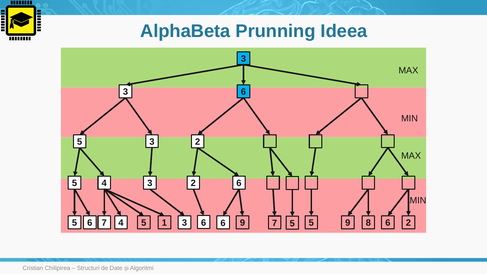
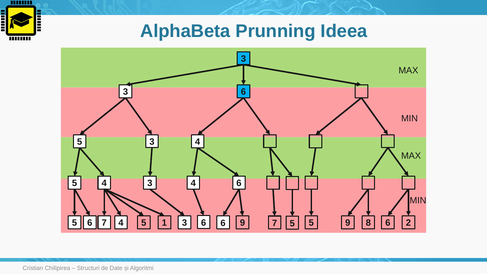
5 2: 2 -> 4 (198, 142)
4 2: 2 -> 4 (193, 183)
